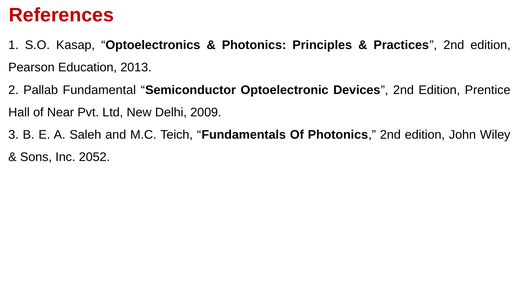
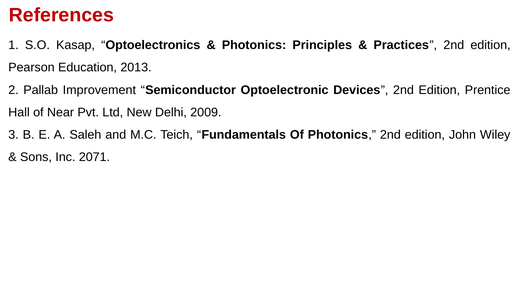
Fundamental: Fundamental -> Improvement (99, 90)
2052: 2052 -> 2071 (94, 157)
